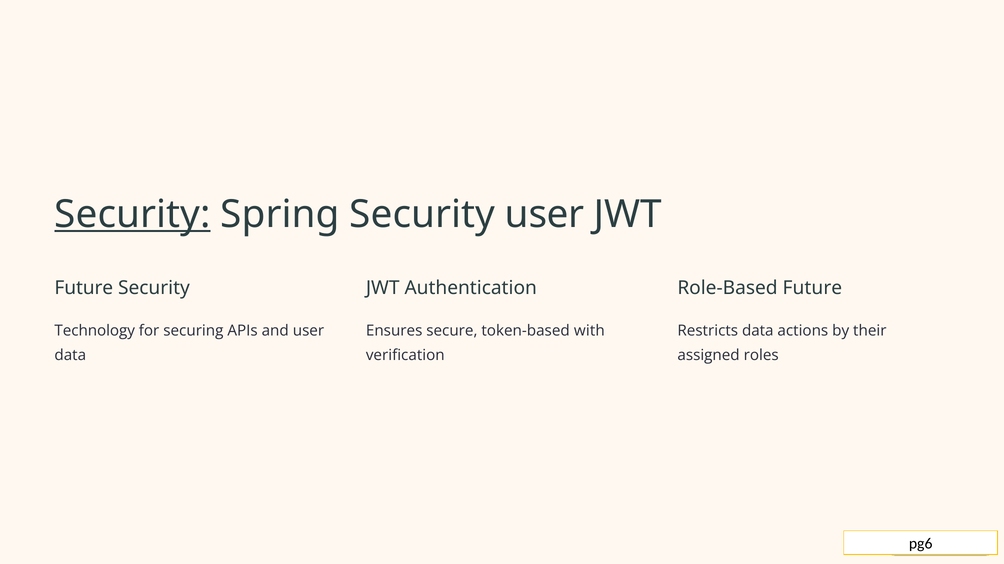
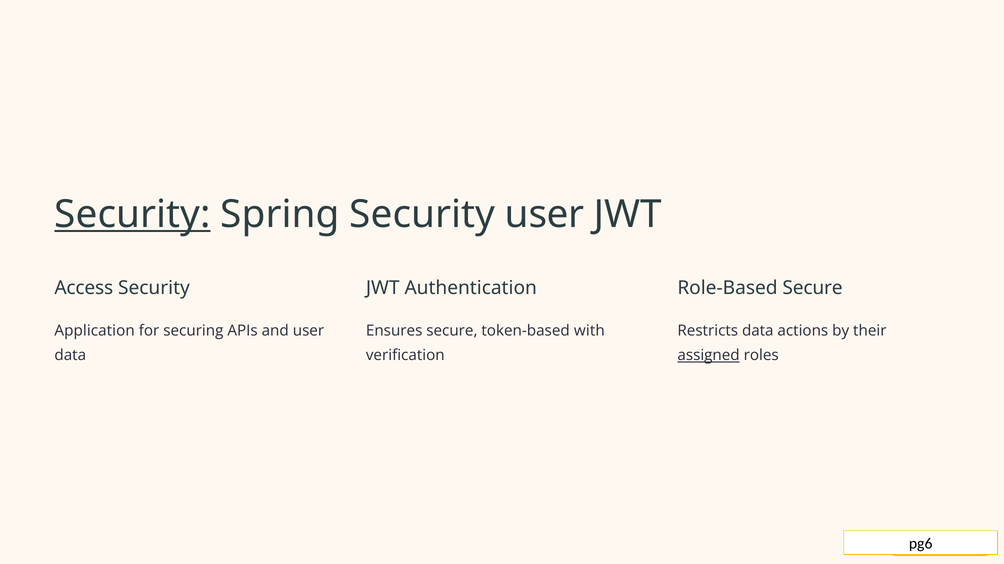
Future: Future -> Access (84, 288)
Role-Based Future: Future -> Secure (813, 288)
Technology: Technology -> Application (95, 331)
assigned underline: none -> present (709, 356)
